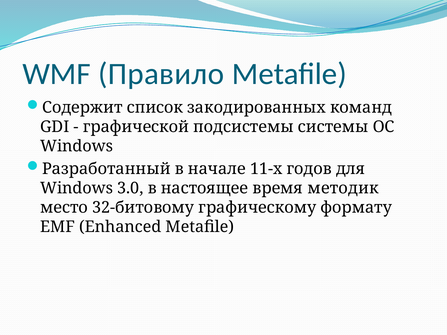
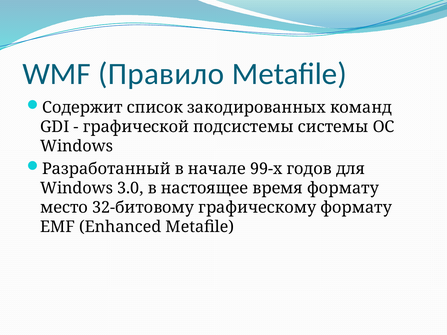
11-х: 11-х -> 99-х (266, 169)
время методик: методик -> формату (343, 188)
